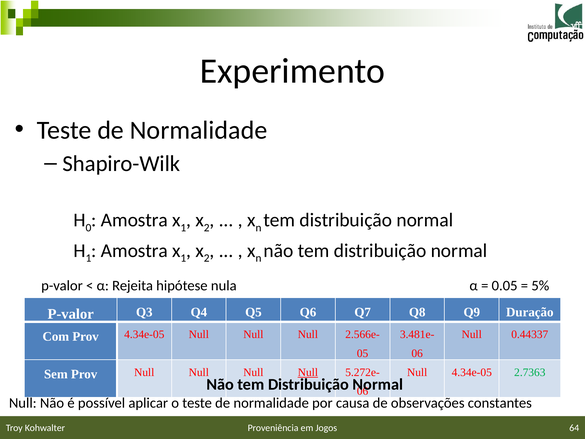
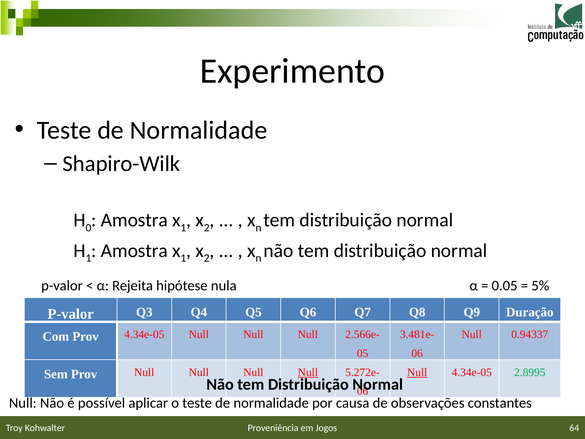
0.44337: 0.44337 -> 0.94337 (530, 334)
Null underline: none -> present (417, 372)
2.7363: 2.7363 -> 2.8995 (530, 372)
